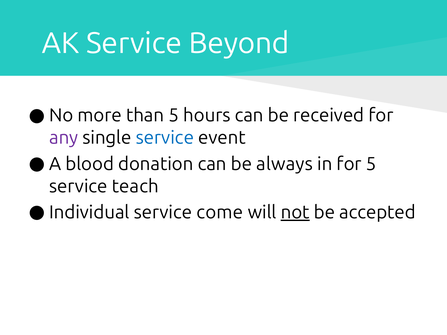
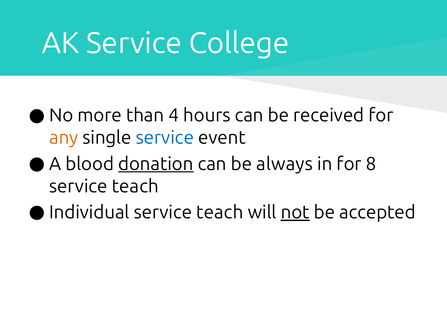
Beyond: Beyond -> College (239, 43)
than 5: 5 -> 4 (174, 116)
any colour: purple -> orange (64, 138)
donation underline: none -> present (156, 164)
for 5: 5 -> 8 (371, 164)
come: come -> teach (220, 212)
